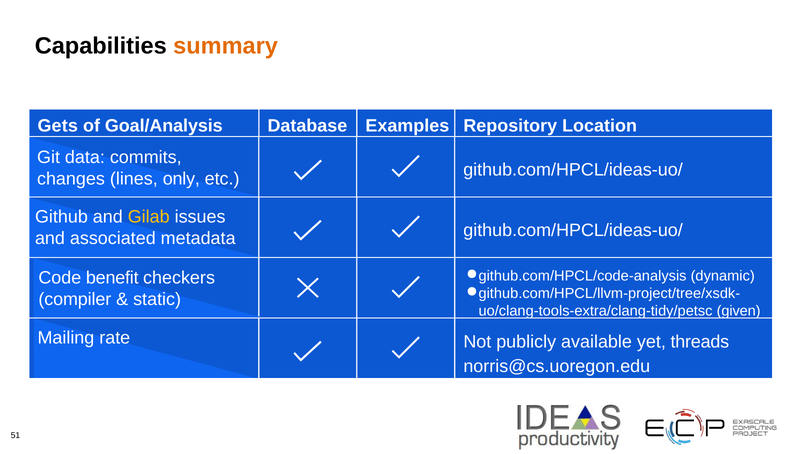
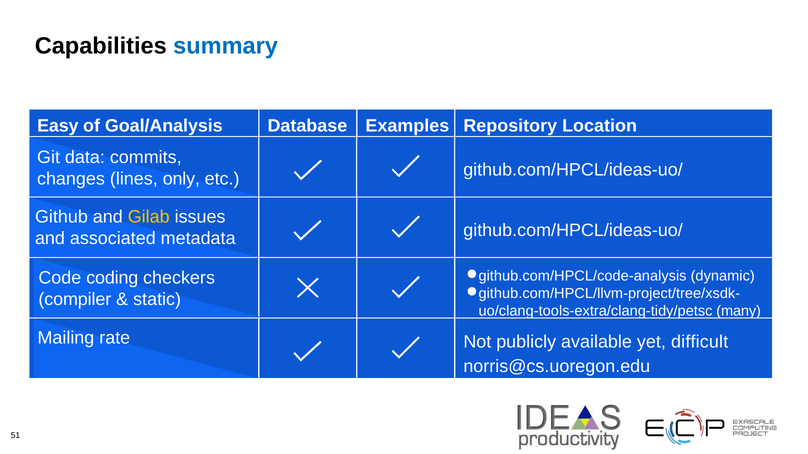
summary colour: orange -> blue (226, 46)
Gets: Gets -> Easy (58, 126)
benefit: benefit -> coding (112, 278)
given: given -> many (739, 311)
threads: threads -> difficult (700, 342)
